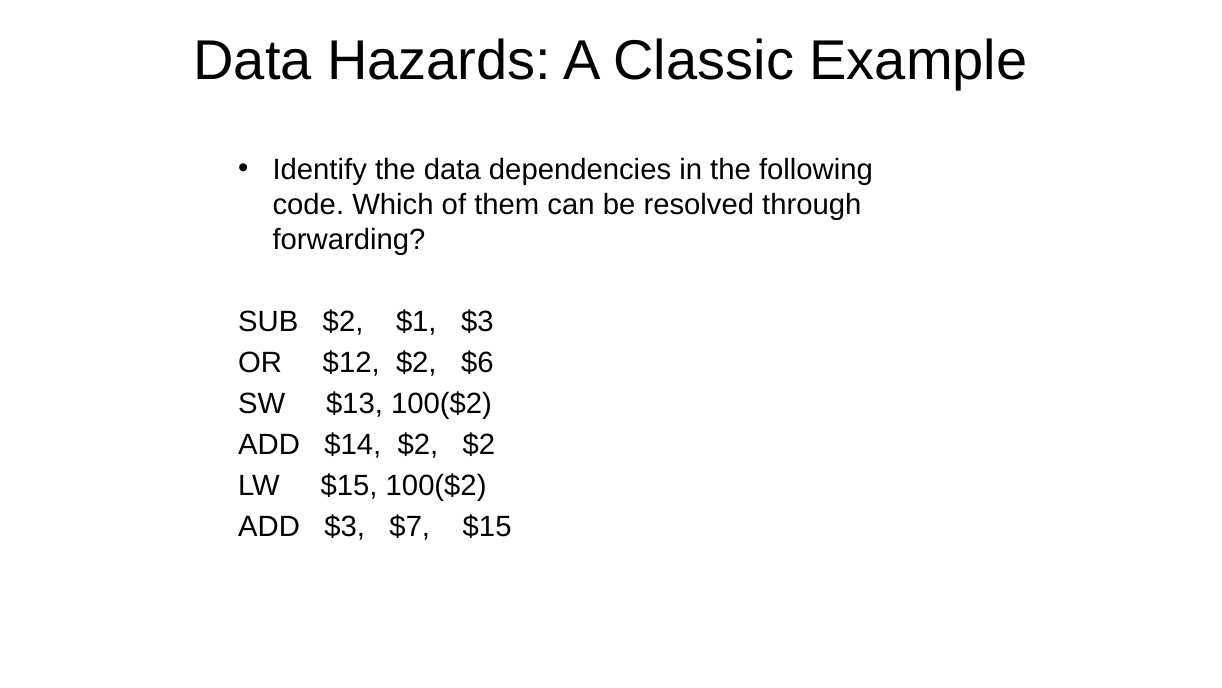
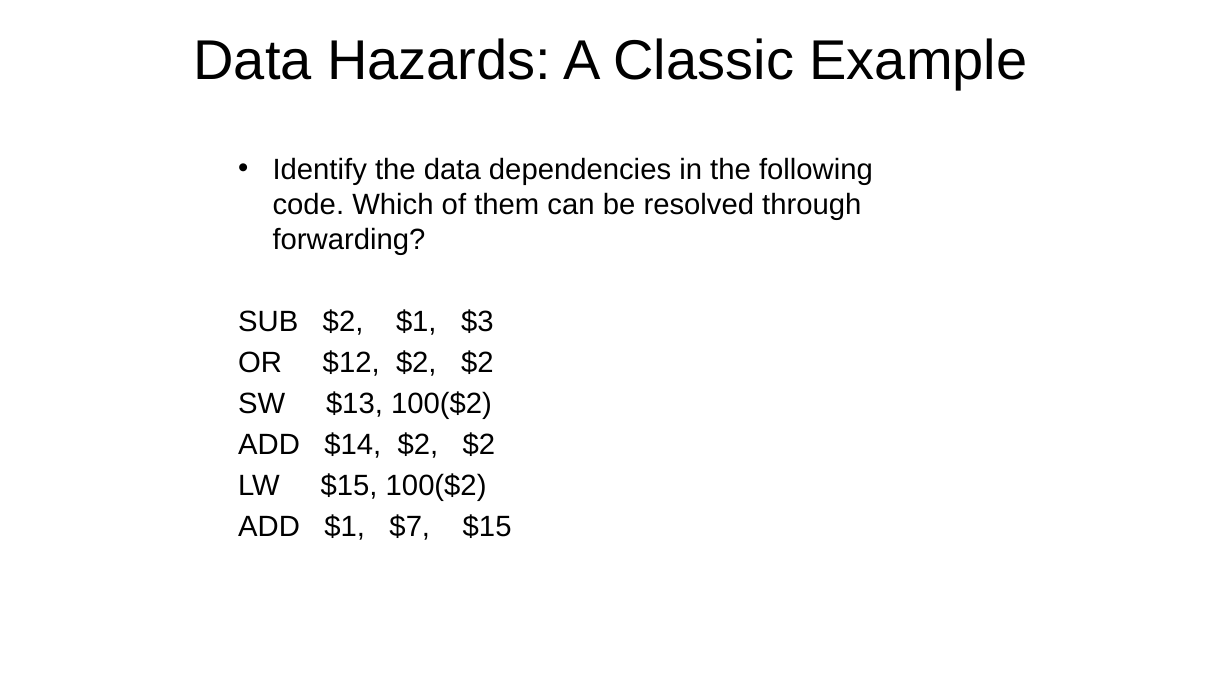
$12 $2 $6: $6 -> $2 (477, 362)
ADD $3: $3 -> $1 (345, 526)
